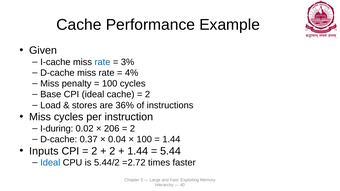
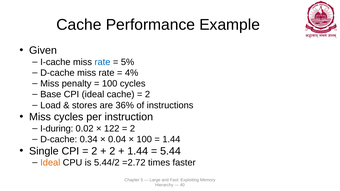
3%: 3% -> 5% (128, 62)
206: 206 -> 122 (112, 129)
0.37: 0.37 -> 0.34 (89, 140)
Inputs: Inputs -> Single (44, 151)
Ideal colour: blue -> orange (50, 163)
